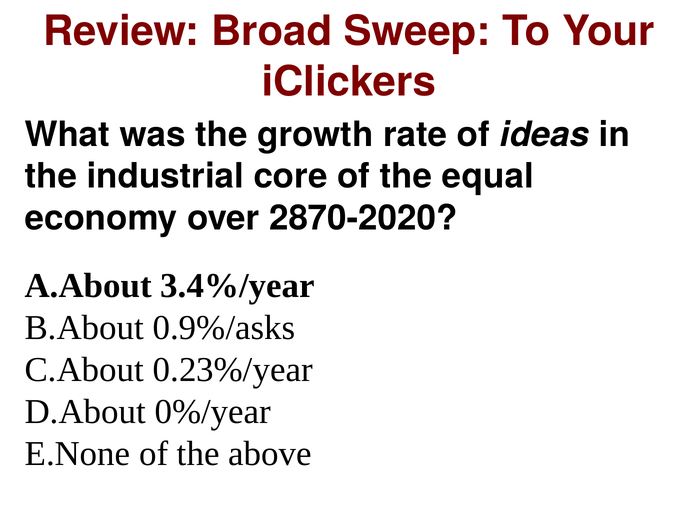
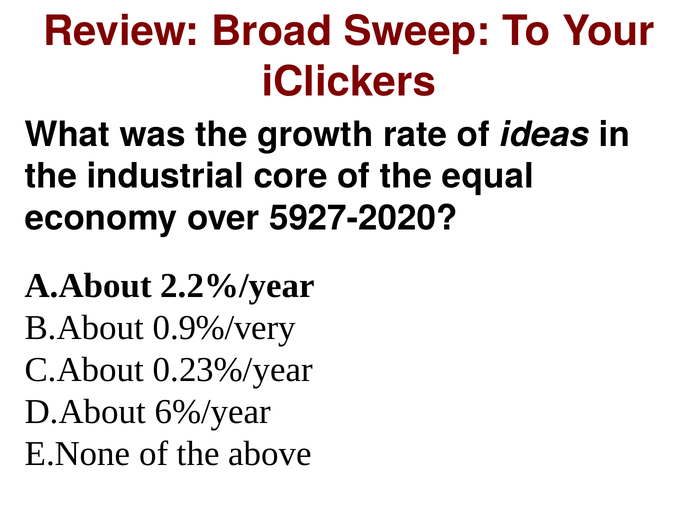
2870-2020: 2870-2020 -> 5927-2020 (363, 218)
3.4%/year: 3.4%/year -> 2.2%/year (238, 286)
0.9%/asks: 0.9%/asks -> 0.9%/very (224, 328)
0%/year: 0%/year -> 6%/year (213, 412)
